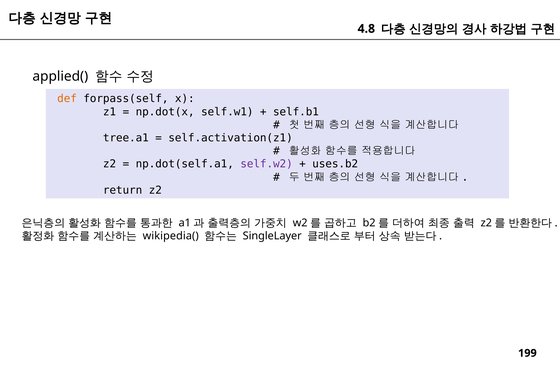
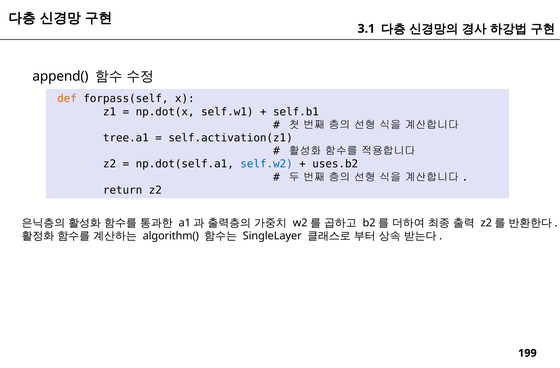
4.8: 4.8 -> 3.1 (366, 29)
applied(: applied( -> append( (60, 76)
self.w2 colour: purple -> blue (267, 164)
wikipedia(: wikipedia( -> algorithm( (171, 236)
